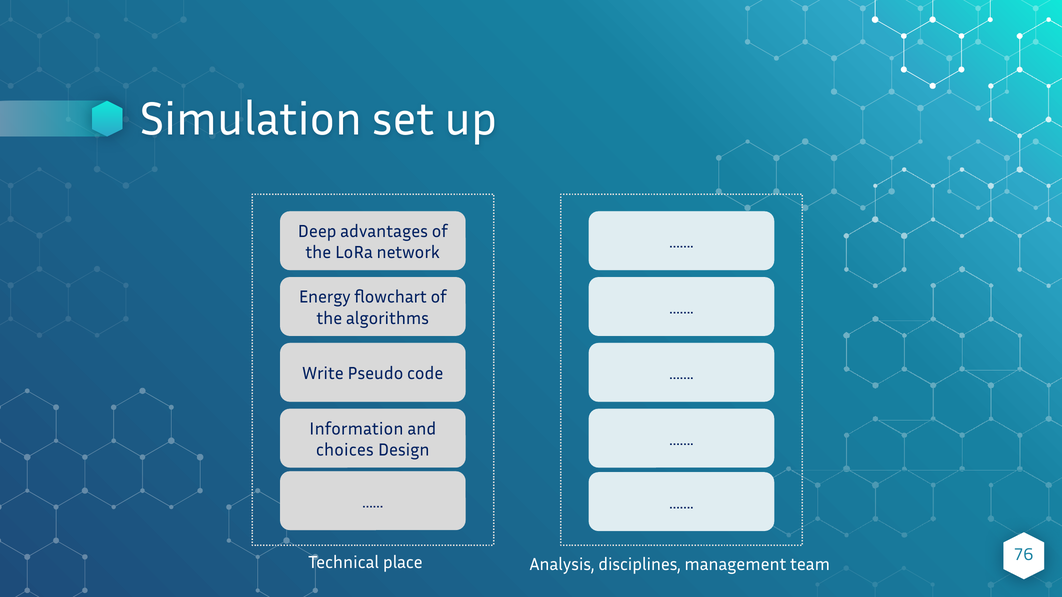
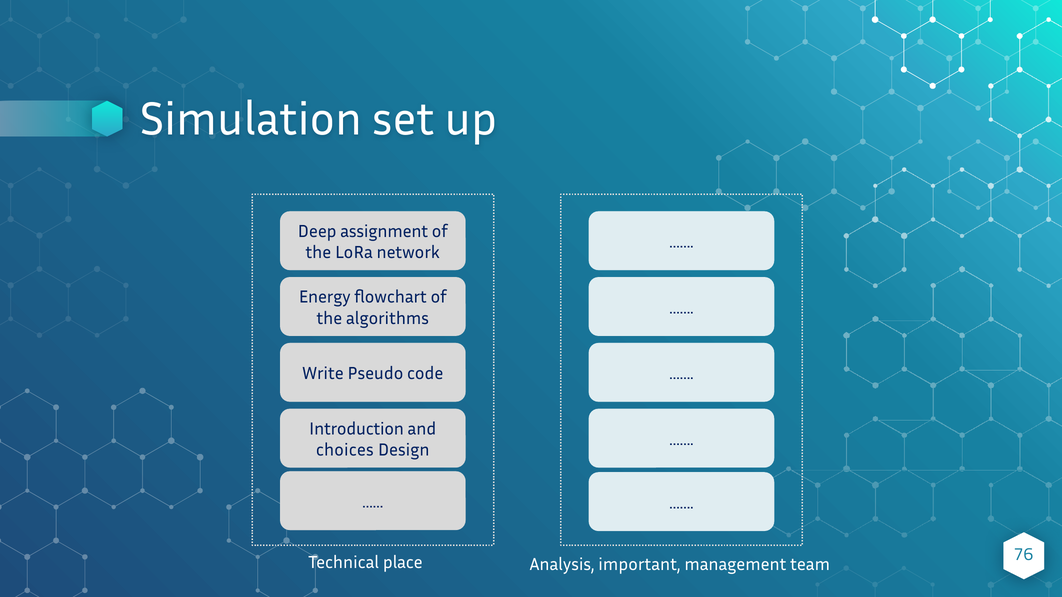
advantages: advantages -> assignment (384, 231)
Information: Information -> Introduction (357, 429)
disciplines: disciplines -> important (639, 565)
